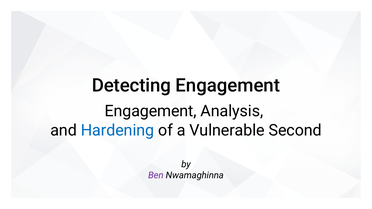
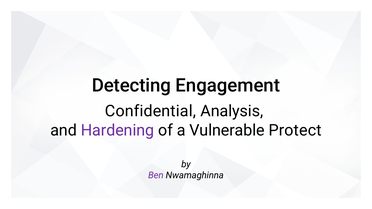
Engagement: Engagement -> Confidential (150, 111)
Hardening colour: blue -> purple (118, 130)
Second: Second -> Protect (295, 130)
